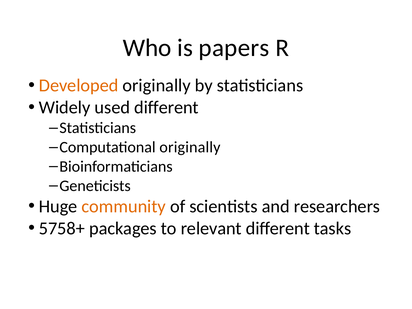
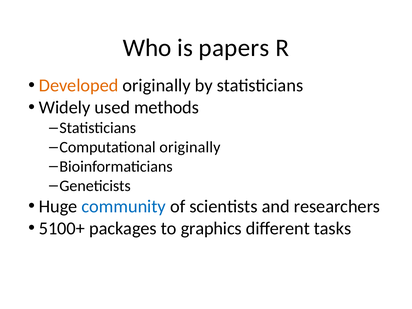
used different: different -> methods (167, 108)
community colour: orange -> blue (124, 207)
5758+: 5758+ -> 5100+ (62, 229)
relevant: relevant -> graphics (211, 229)
